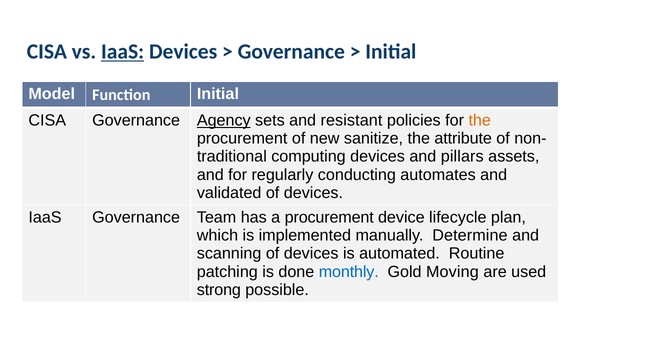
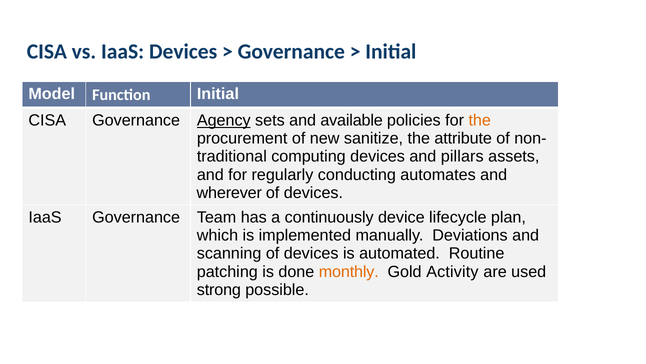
IaaS underline: present -> none (123, 52)
resistant: resistant -> available (352, 120)
validated: validated -> wherever (229, 192)
a procurement: procurement -> continuously (329, 217)
Determine: Determine -> Deviations (470, 235)
monthly colour: blue -> orange (349, 271)
Moving: Moving -> Activity (452, 271)
